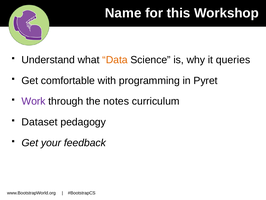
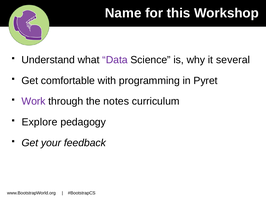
Data colour: orange -> purple (115, 60)
queries: queries -> several (233, 60)
Dataset: Dataset -> Explore (40, 122)
